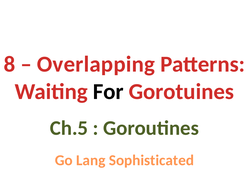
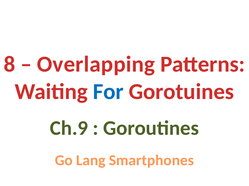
For colour: black -> blue (108, 92)
Ch.5: Ch.5 -> Ch.9 (69, 129)
Sophisticated: Sophisticated -> Smartphones (151, 161)
